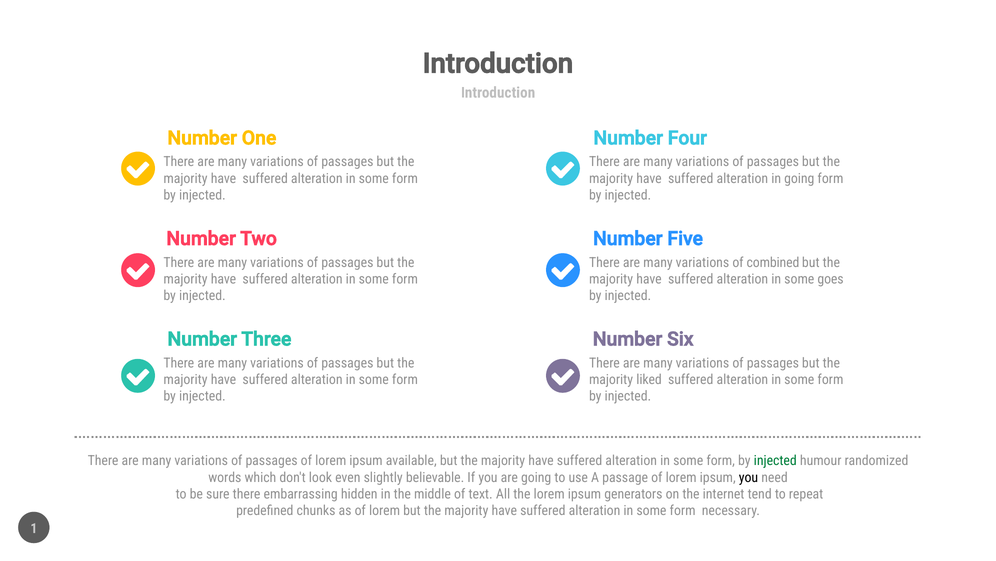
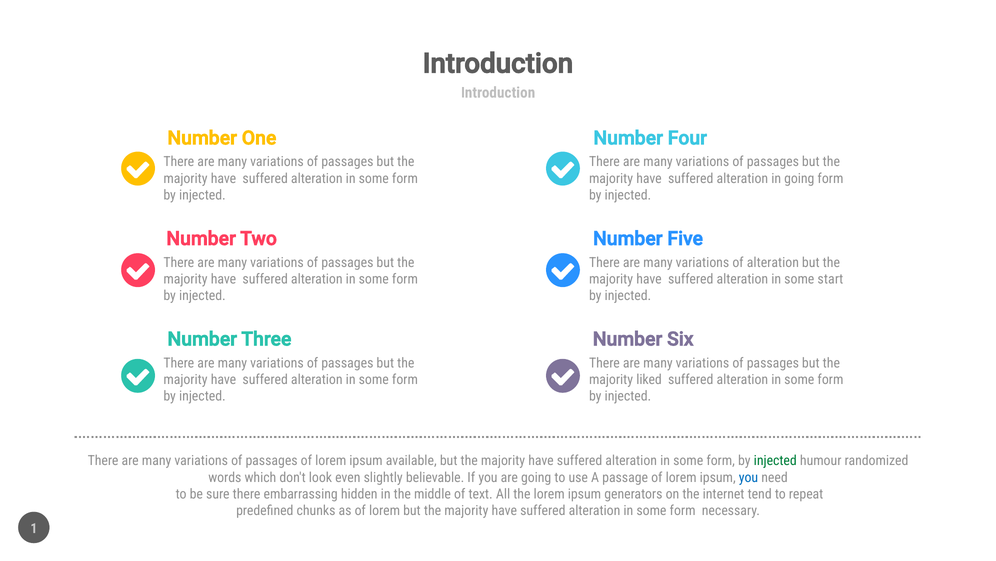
of combined: combined -> alteration (773, 262)
goes: goes -> start (830, 279)
you colour: black -> blue (749, 477)
